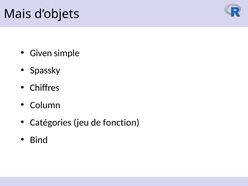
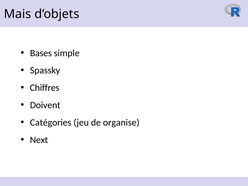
Given: Given -> Bases (41, 53)
Column: Column -> Doivent (45, 105)
fonction: fonction -> organise (121, 123)
Bind: Bind -> Next (39, 140)
